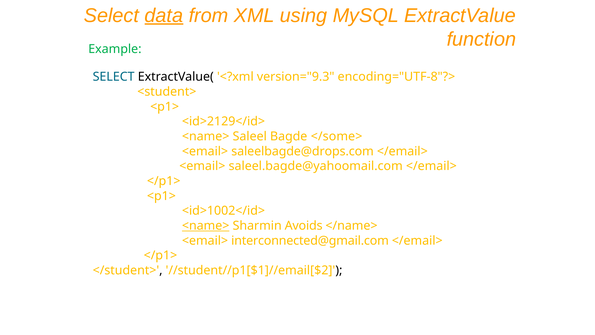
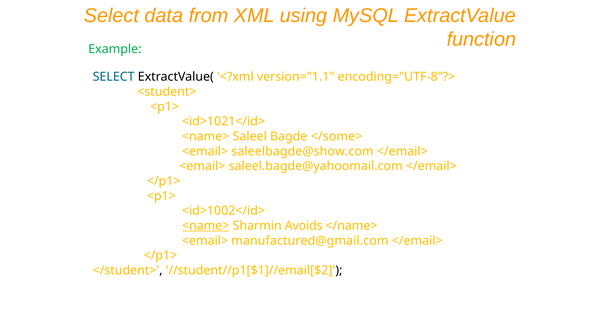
data underline: present -> none (164, 15)
version="9.3: version="9.3 -> version="1.1 (296, 77)
<id>2129</id>: <id>2129</id> -> <id>1021</id> (223, 121)
saleelbagde@drops.com: saleelbagde@drops.com -> saleelbagde@show.com (302, 151)
interconnected@gmail.com: interconnected@gmail.com -> manufactured@gmail.com (310, 240)
